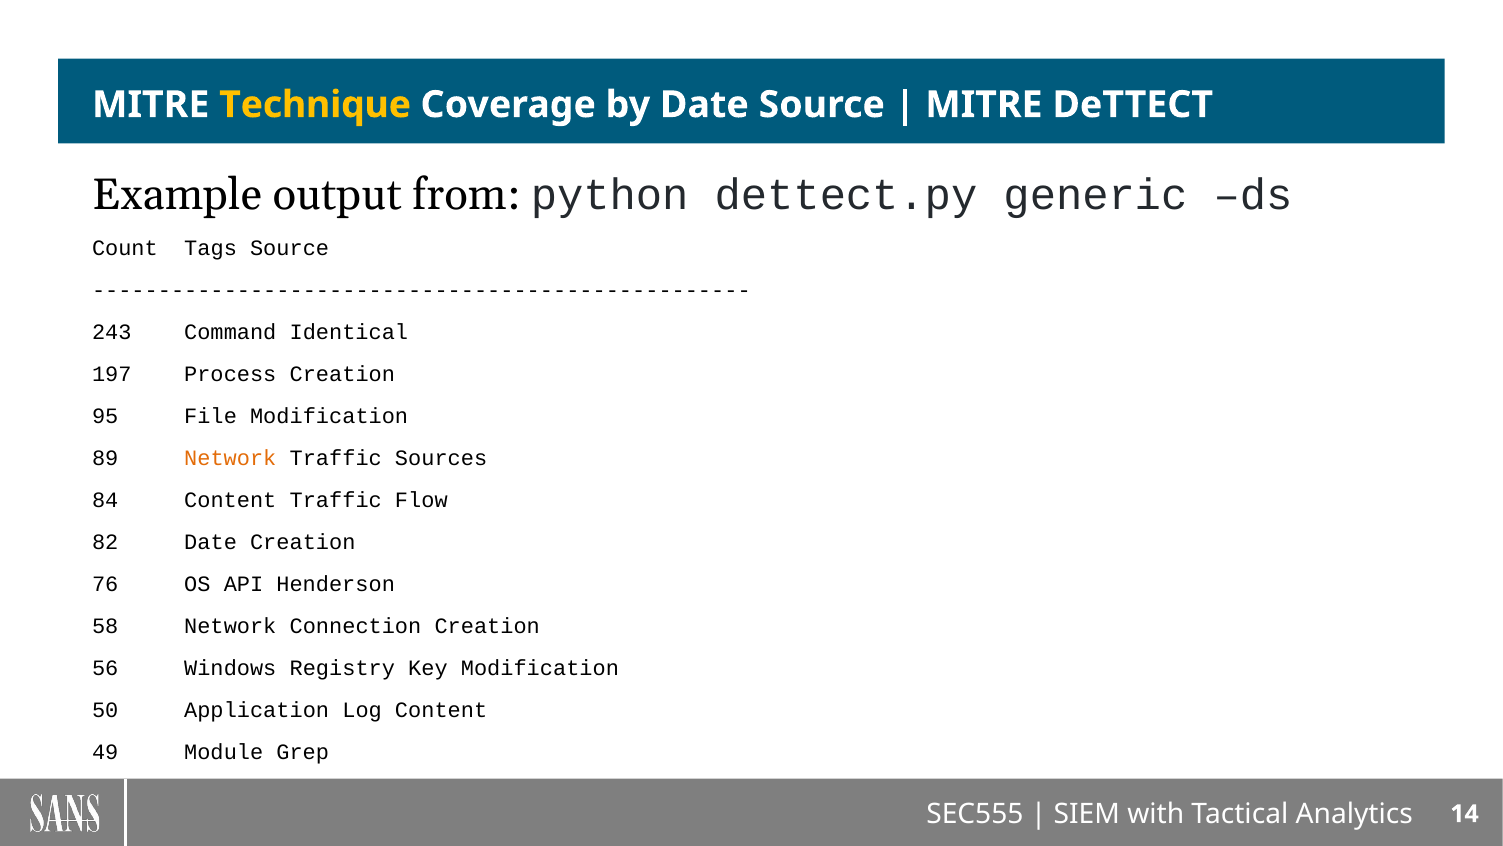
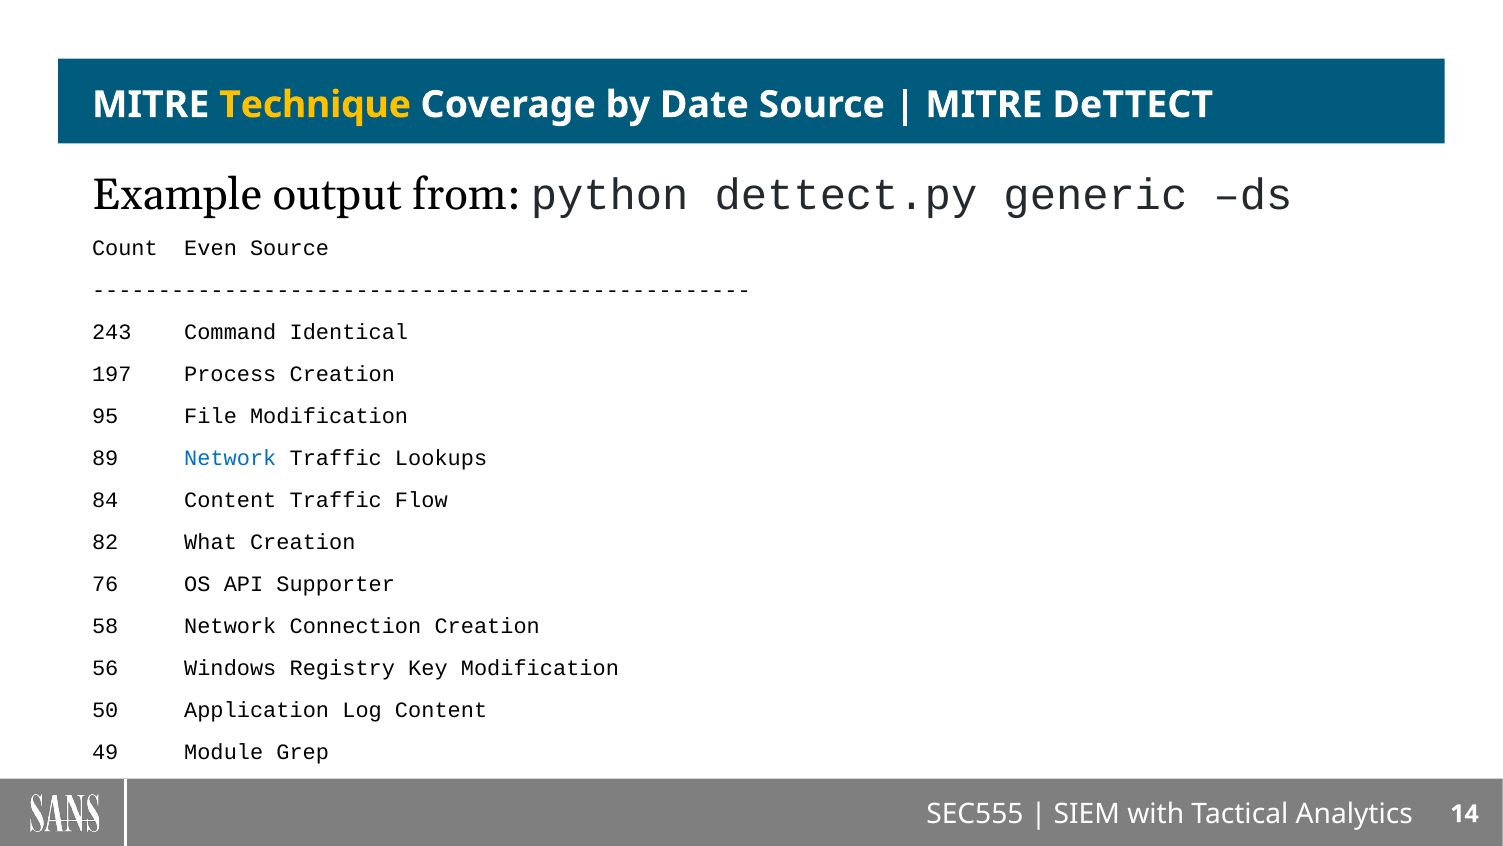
Tags: Tags -> Even (211, 248)
Network colour: orange -> blue (230, 458)
Sources: Sources -> Lookups (441, 458)
82 Date: Date -> What (211, 542)
Henderson: Henderson -> Supporter (336, 584)
